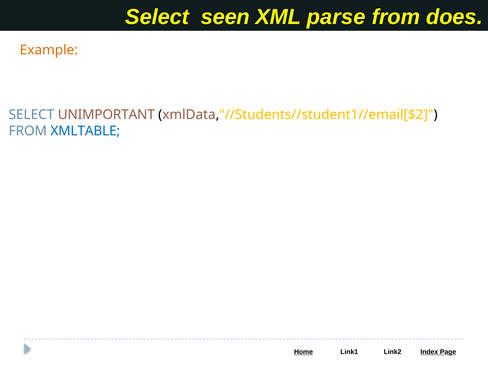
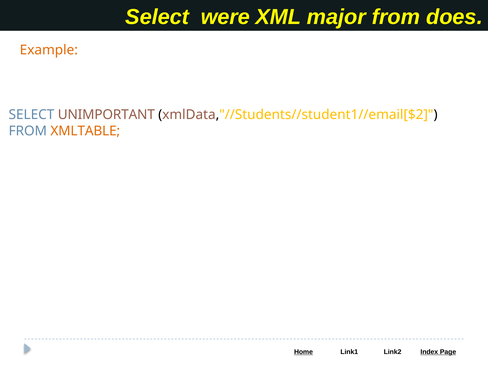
seen: seen -> were (225, 17)
parse: parse -> major (336, 17)
XMLTABLE colour: blue -> orange (85, 131)
